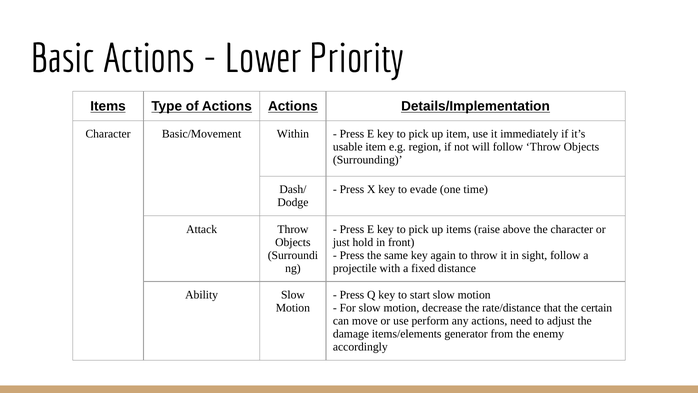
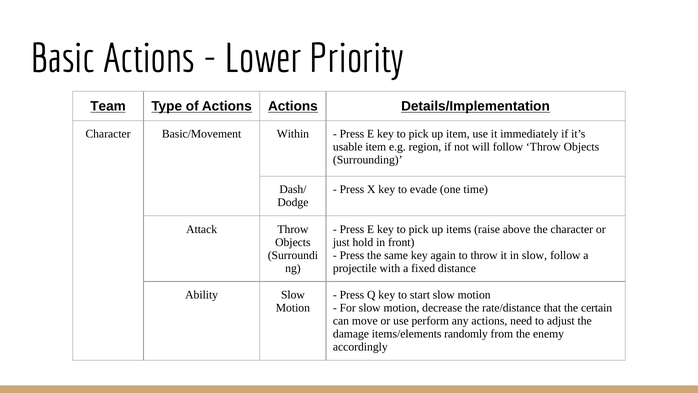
Items: Items -> Team (108, 106)
in sight: sight -> slow (534, 255)
generator: generator -> randomly (466, 334)
